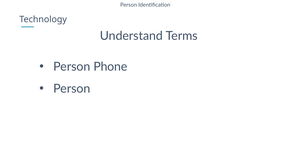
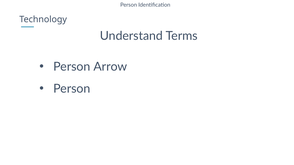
Phone: Phone -> Arrow (110, 67)
